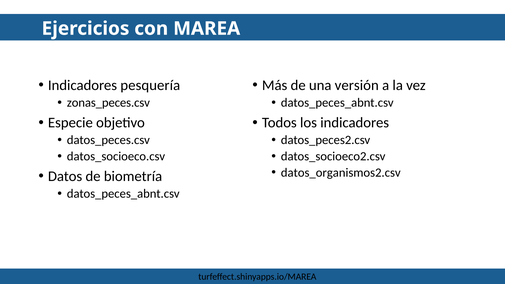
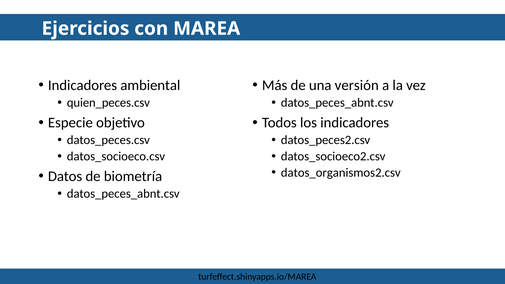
pesquería: pesquería -> ambiental (150, 85)
zonas_peces.csv: zonas_peces.csv -> quien_peces.csv (108, 103)
